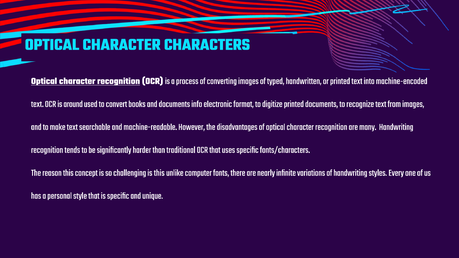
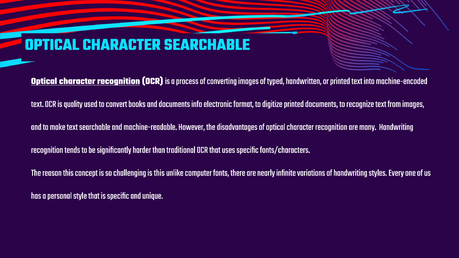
CHARACTER CHARACTERS: CHARACTERS -> SEARCHABLE (207, 44)
around: around -> quality (73, 104)
